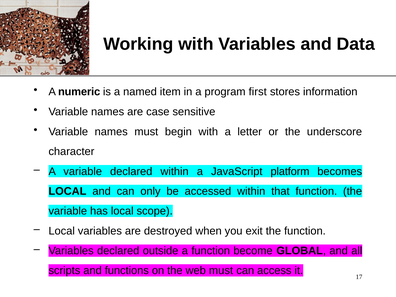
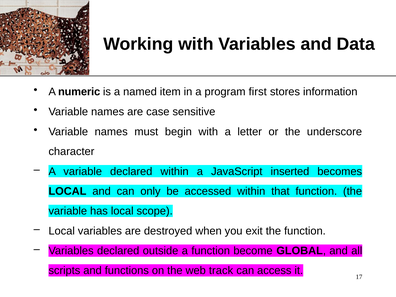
platform: platform -> inserted (290, 171)
web must: must -> track (221, 271)
